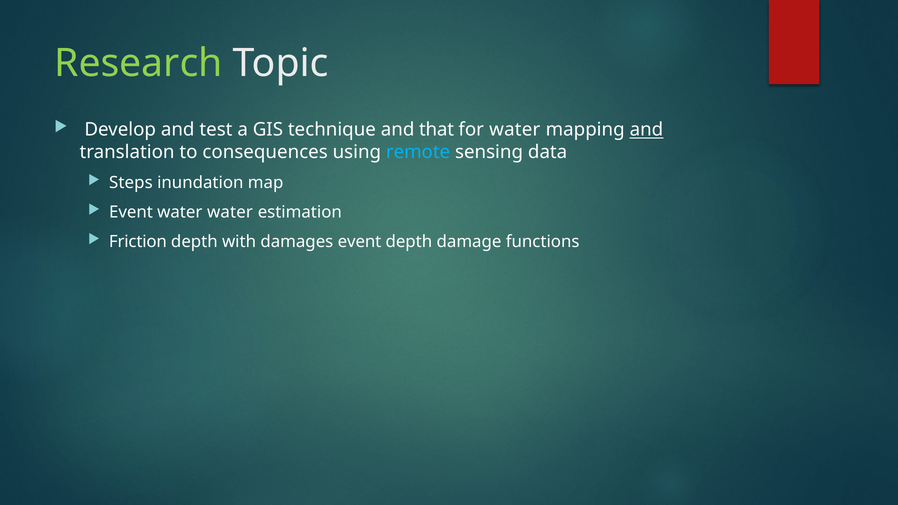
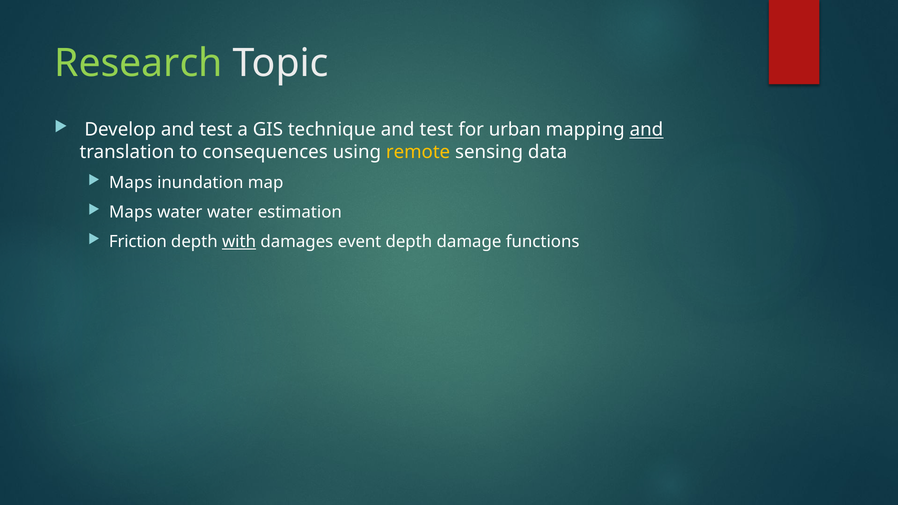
technique and that: that -> test (436, 130)
for water: water -> urban (515, 130)
remote colour: light blue -> yellow (418, 152)
Steps: Steps -> Maps (131, 183)
Event: Event -> Maps (131, 212)
with underline: none -> present (239, 242)
